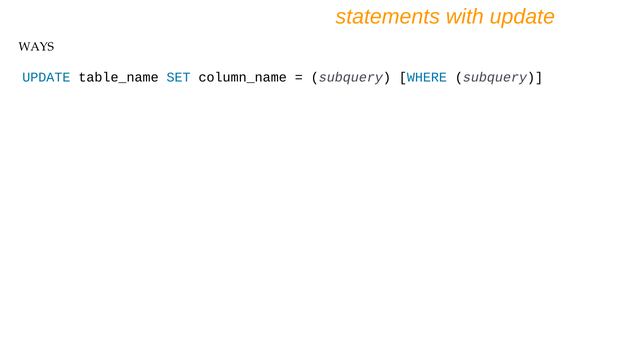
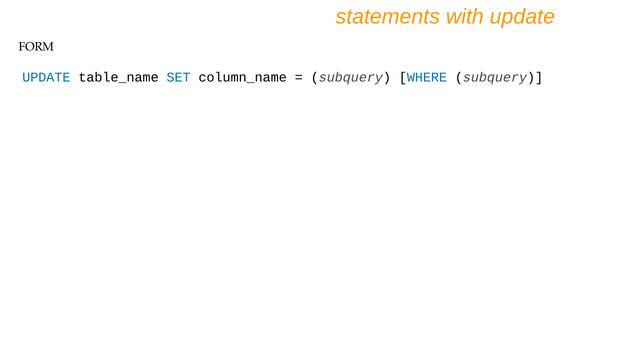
WAYS: WAYS -> FORM (36, 47)
